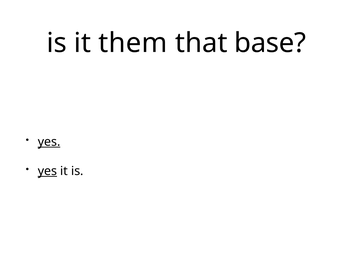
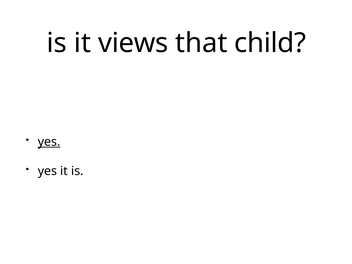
them: them -> views (133, 43)
base: base -> child (270, 43)
yes underline: present -> none (47, 171)
